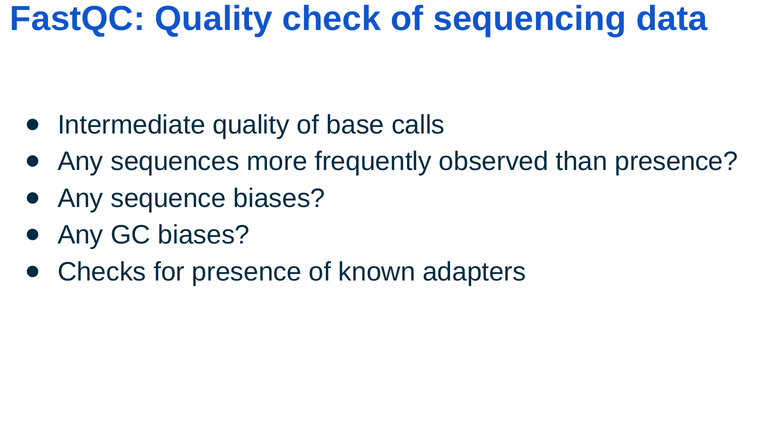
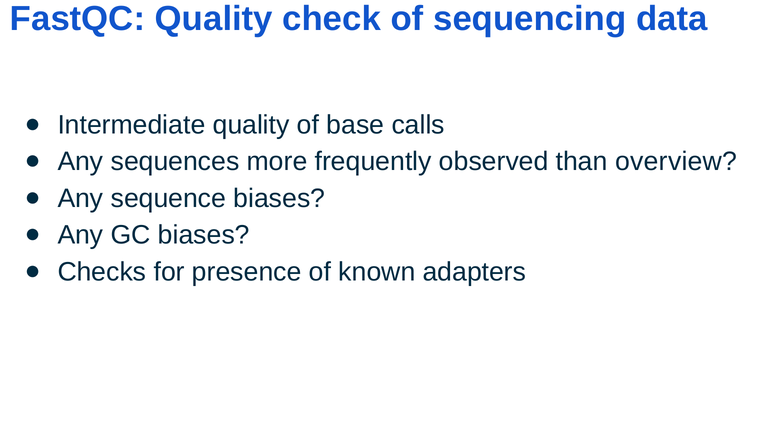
than presence: presence -> overview (676, 162)
